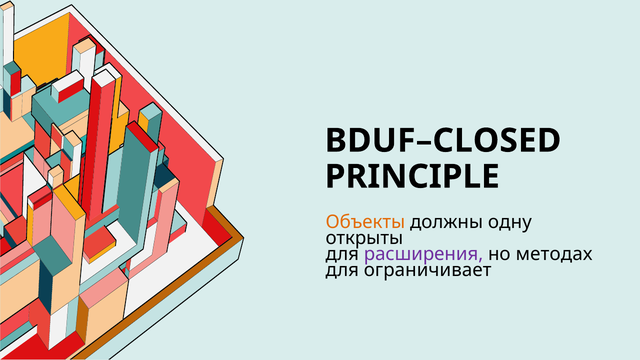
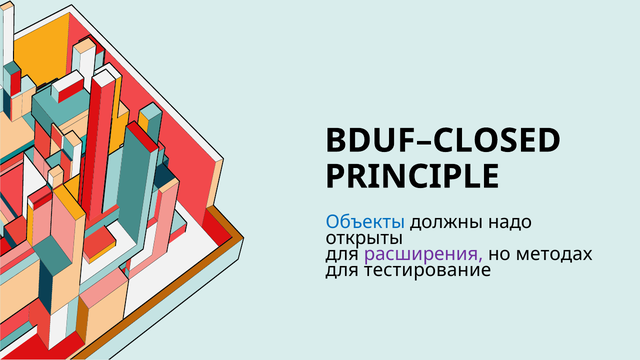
Объекты colour: orange -> blue (365, 222)
одну: одну -> надо (510, 222)
ограничивает: ограничивает -> тестирование (428, 270)
